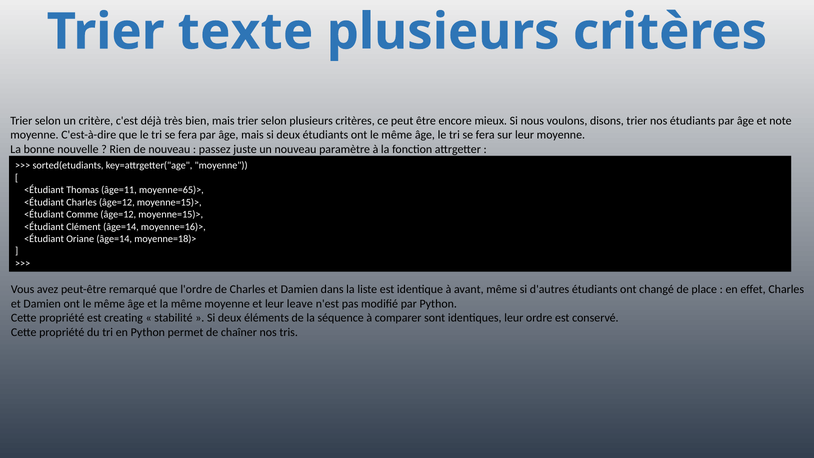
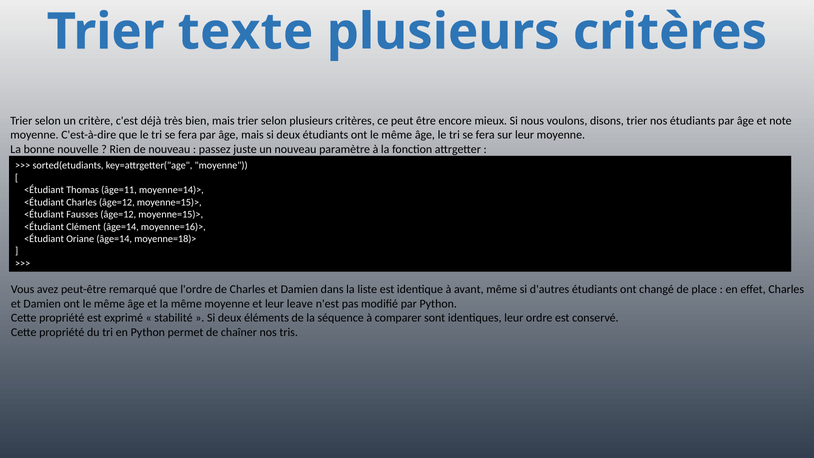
moyenne=65)>: moyenne=65)> -> moyenne=14)> (171, 190)
Comme: Comme -> Fausses (82, 214)
creating: creating -> exprimé (124, 318)
